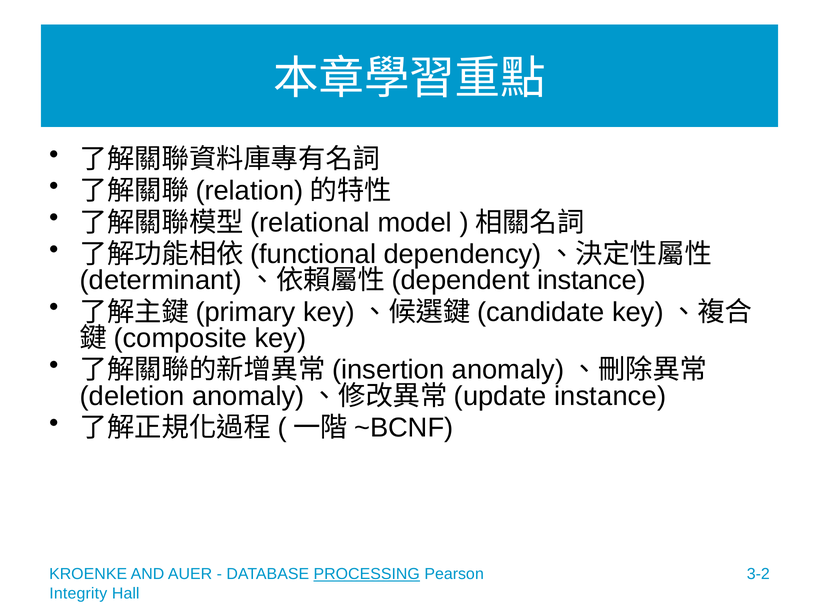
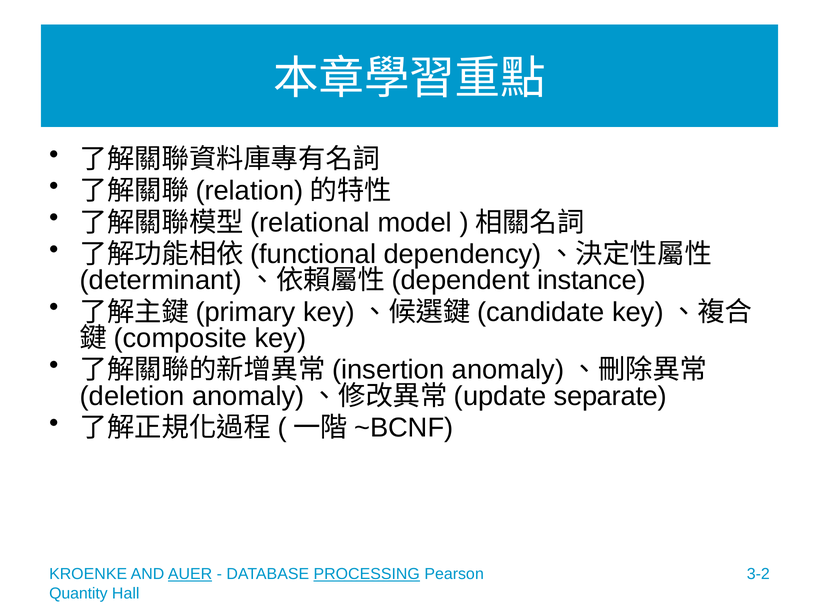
instance: instance -> separate (610, 396)
AUER underline: none -> present (190, 574)
Integrity: Integrity -> Quantity (78, 594)
